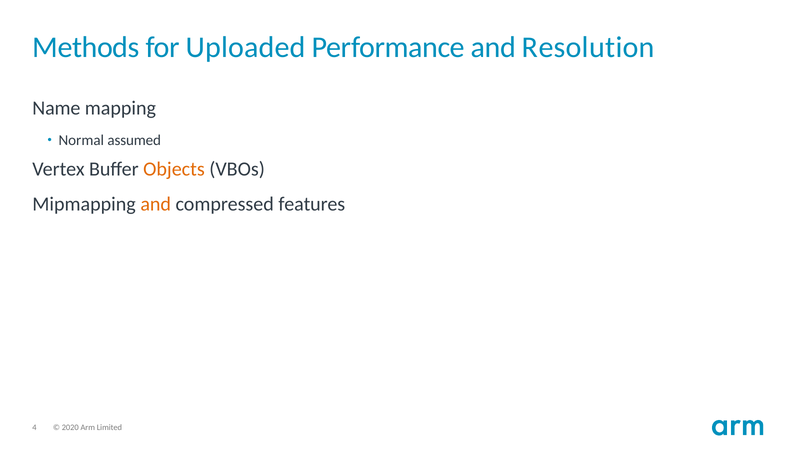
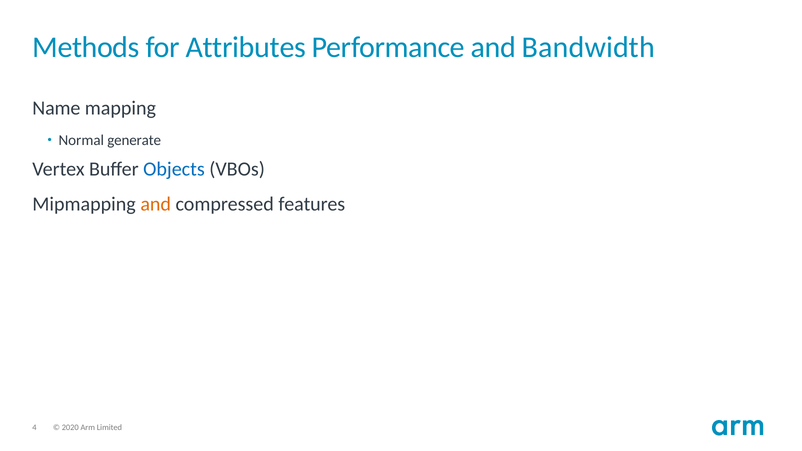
Uploaded: Uploaded -> Attributes (246, 47)
Resolution: Resolution -> Bandwidth (588, 47)
assumed: assumed -> generate (134, 140)
Objects colour: orange -> blue (174, 169)
